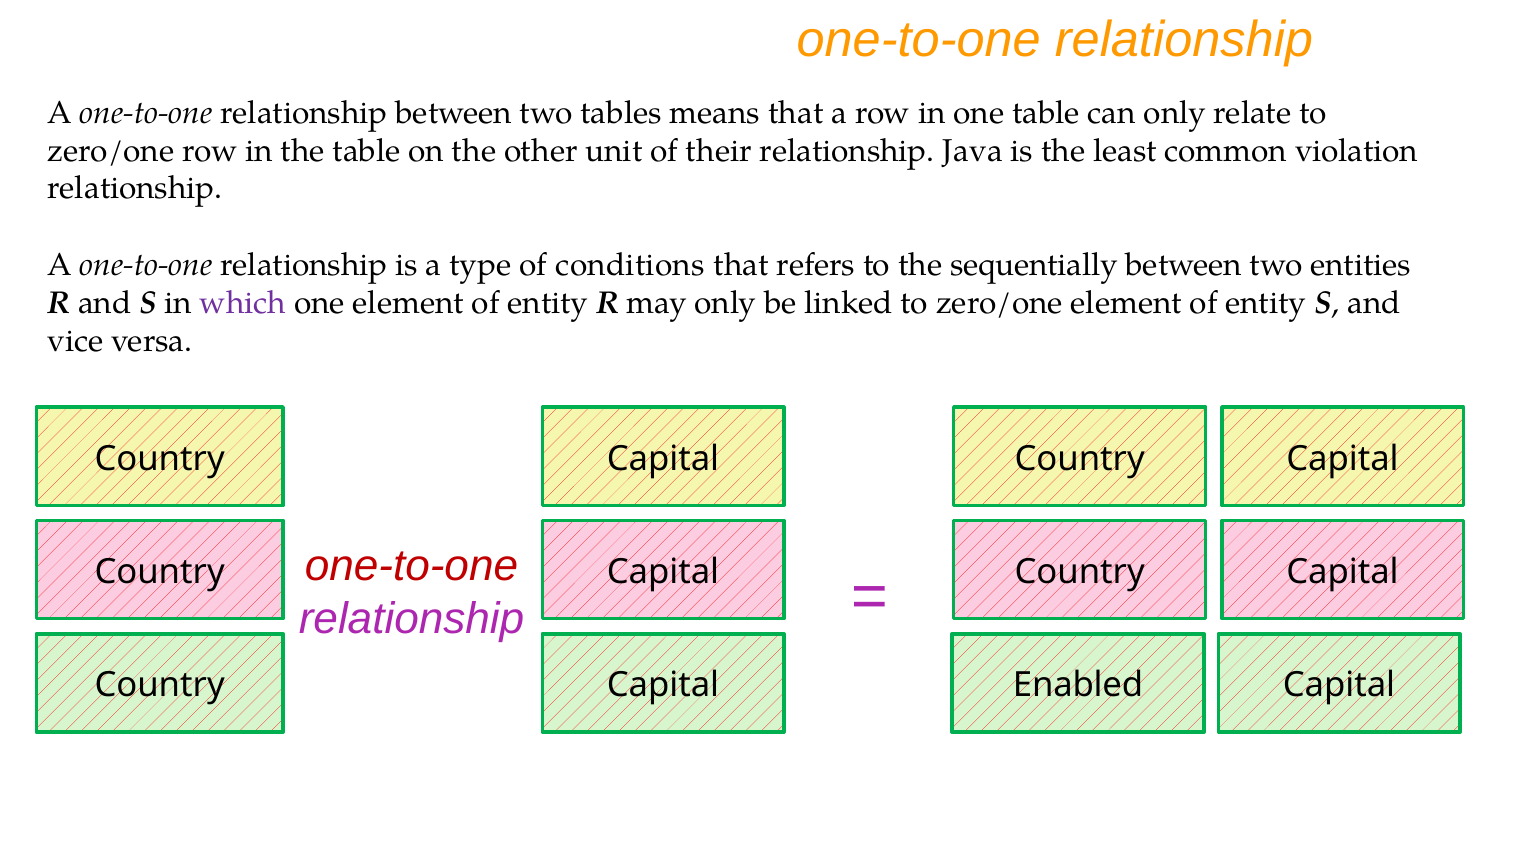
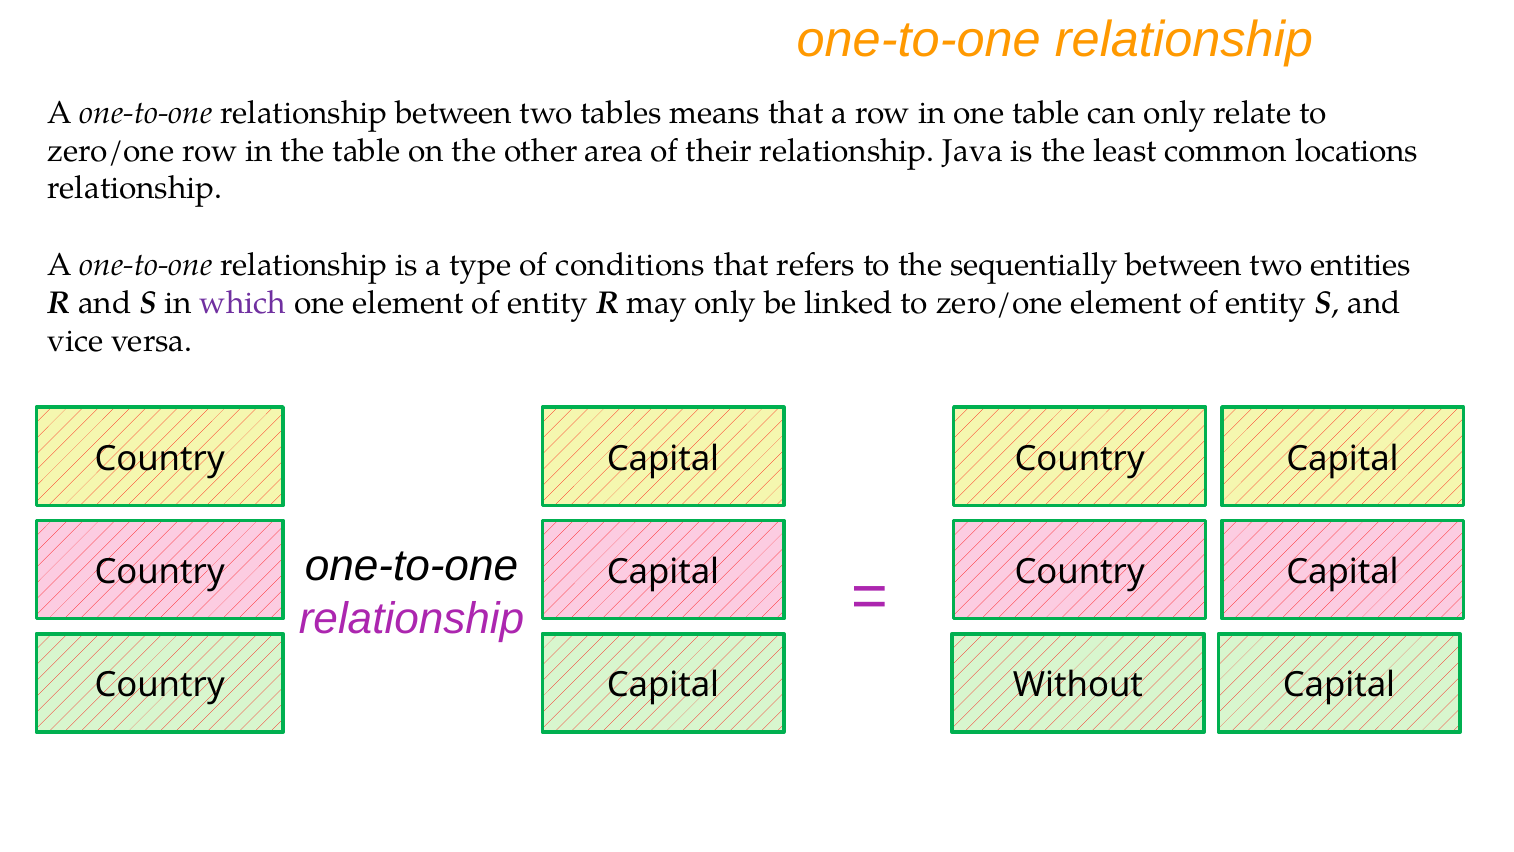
unit: unit -> area (614, 151)
violation: violation -> locations (1357, 151)
one-to-one colour: red -> black (412, 565)
Enabled: Enabled -> Without (1078, 685)
